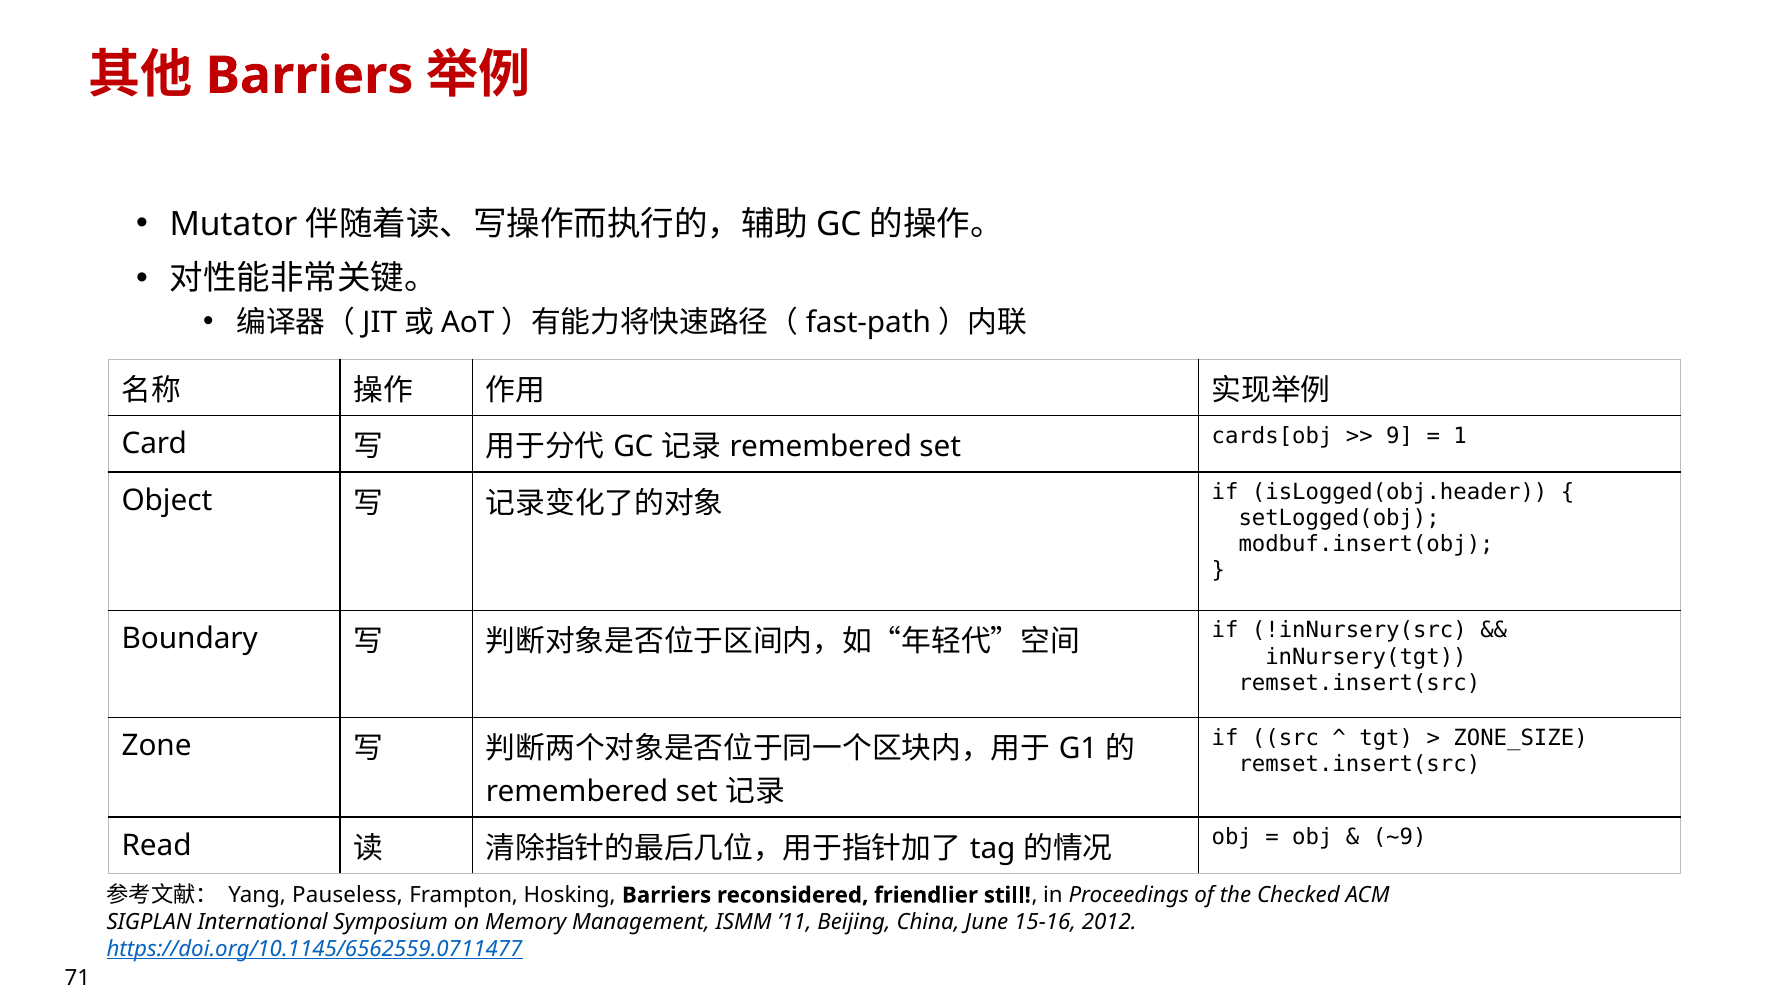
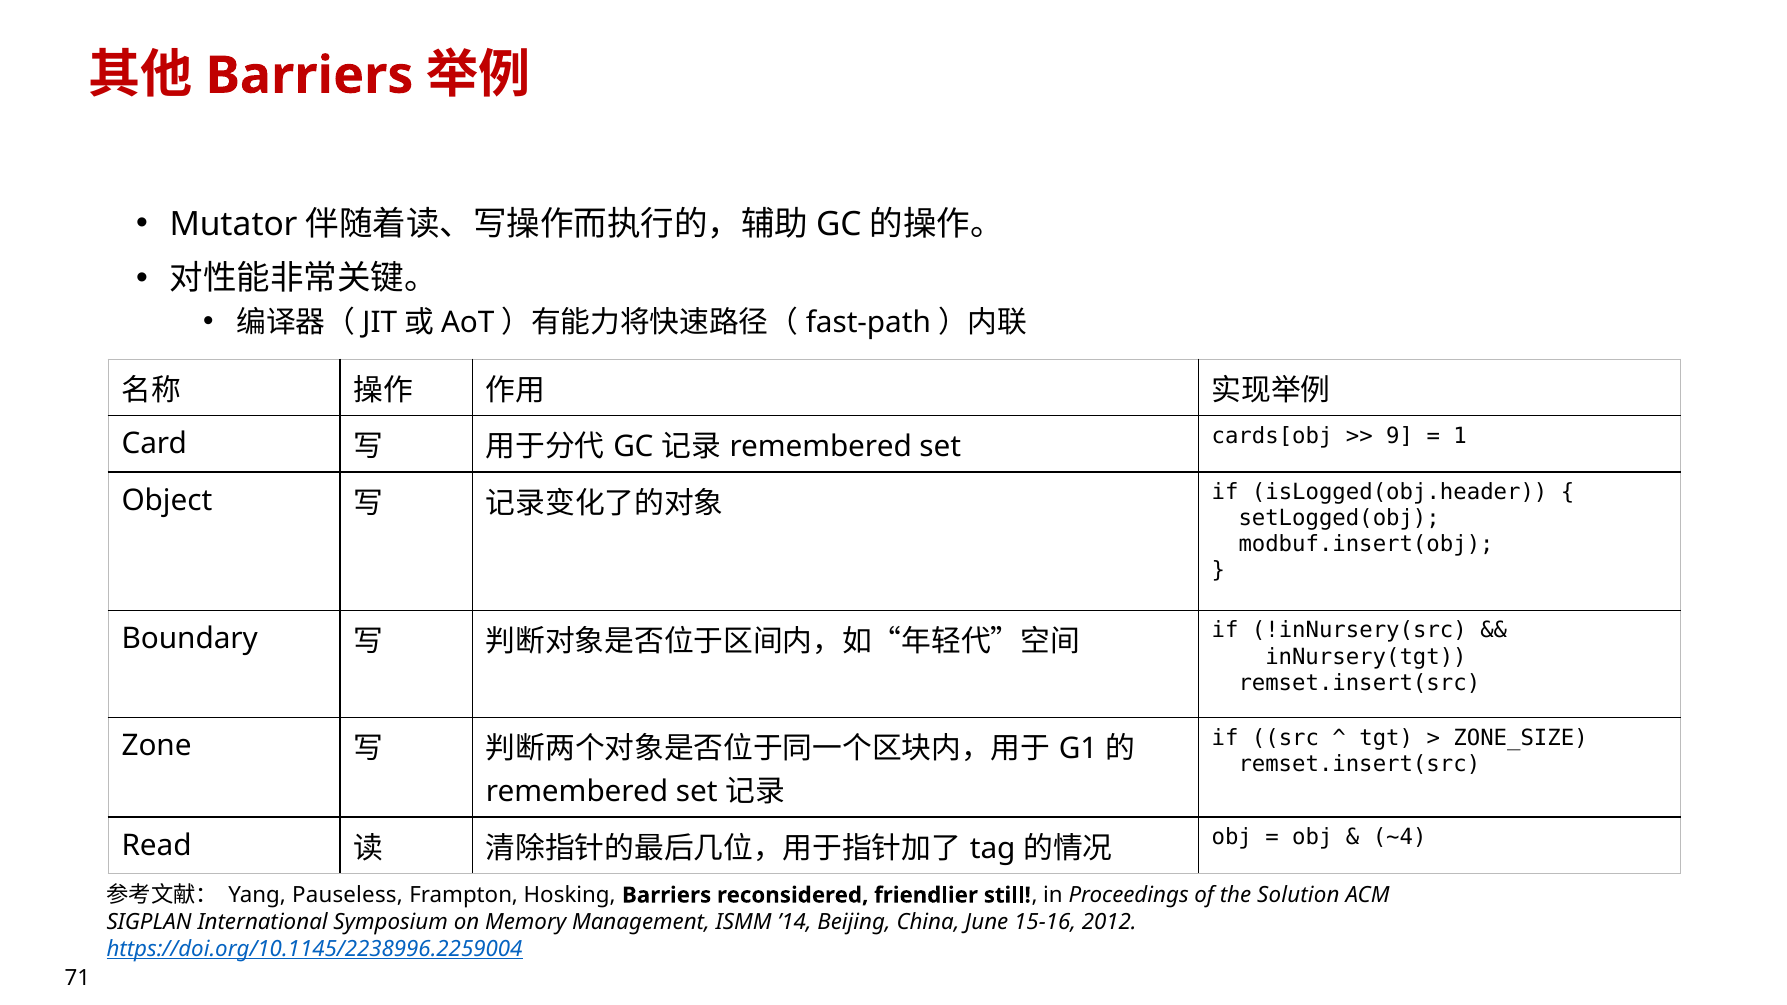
~9: ~9 -> ~4 (1400, 837)
Checked: Checked -> Solution (1298, 895)
’11: ’11 -> ’14 (795, 922)
https://doi.org/10.1145/6562559.0711477: https://doi.org/10.1145/6562559.0711477 -> https://doi.org/10.1145/2238996.2259004 (314, 949)
